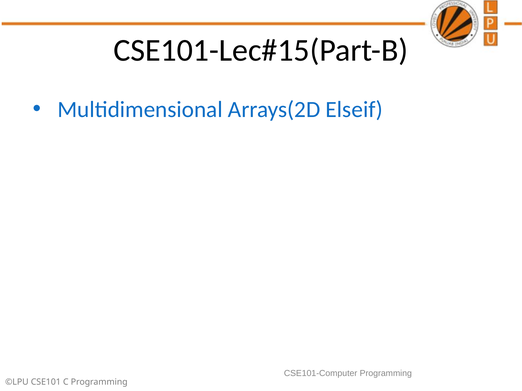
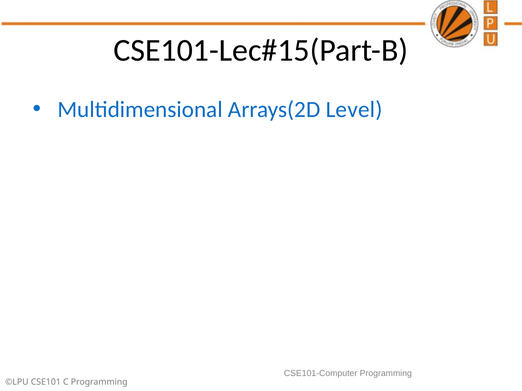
Elseif: Elseif -> Level (354, 110)
